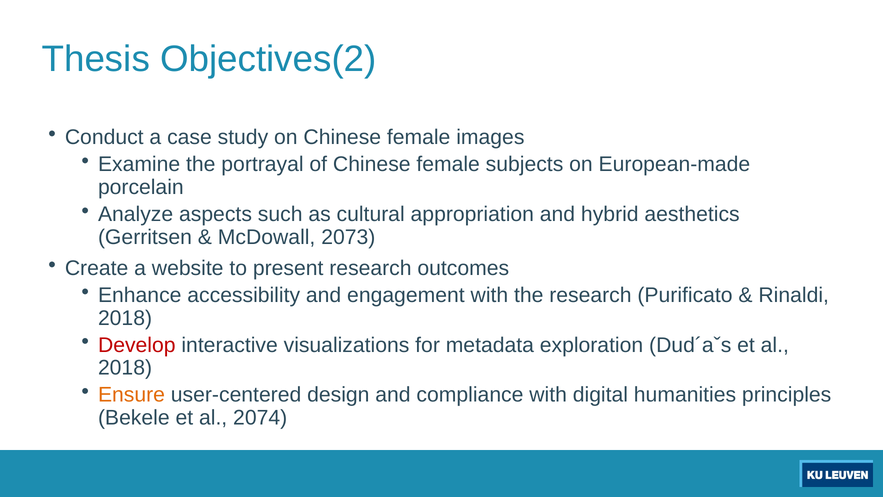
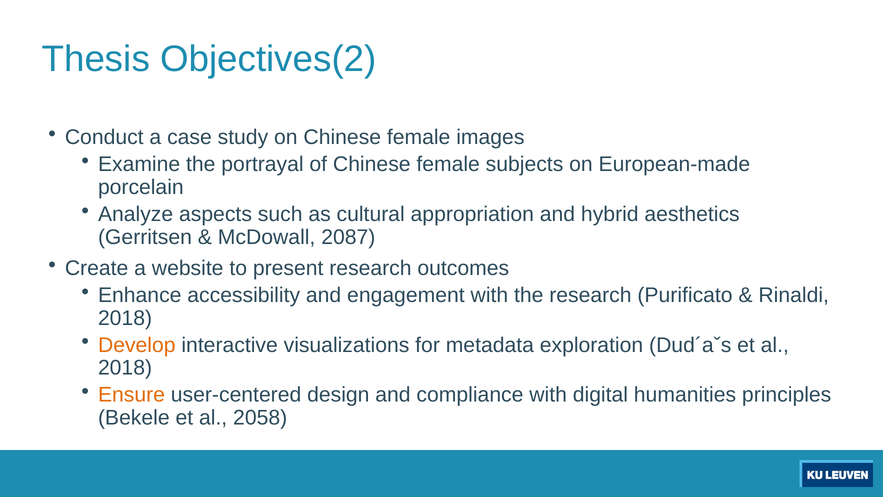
2073: 2073 -> 2087 (348, 237)
Develop colour: red -> orange (137, 345)
2074: 2074 -> 2058 (260, 418)
